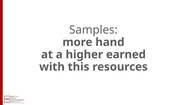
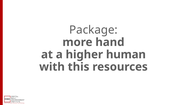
Samples: Samples -> Package (93, 30)
earned: earned -> human (126, 55)
